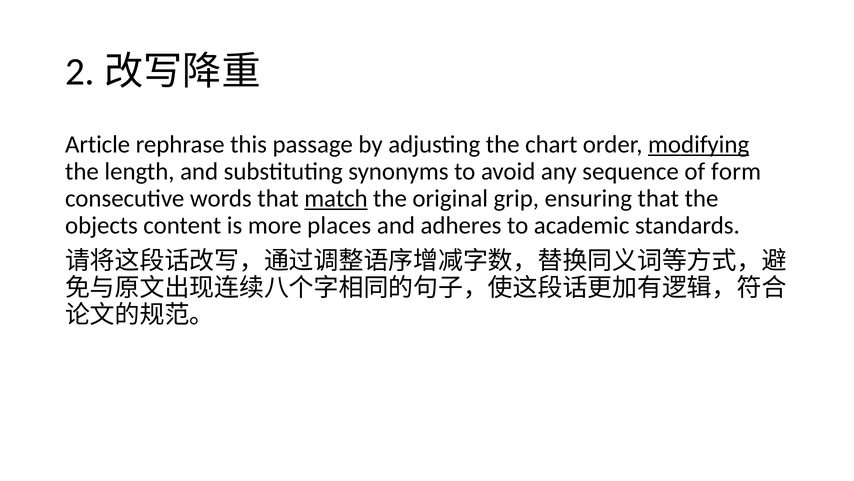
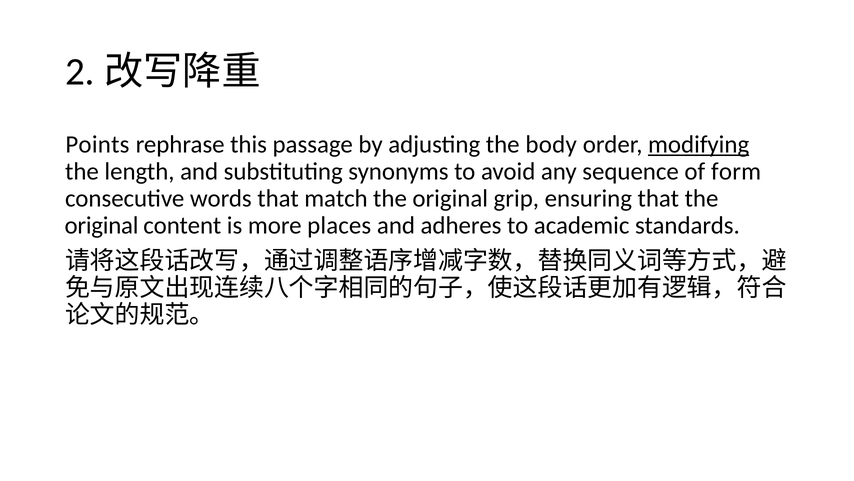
Article: Article -> Points (97, 144)
chart: chart -> body (551, 144)
match underline: present -> none (336, 198)
objects: objects -> original (102, 225)
